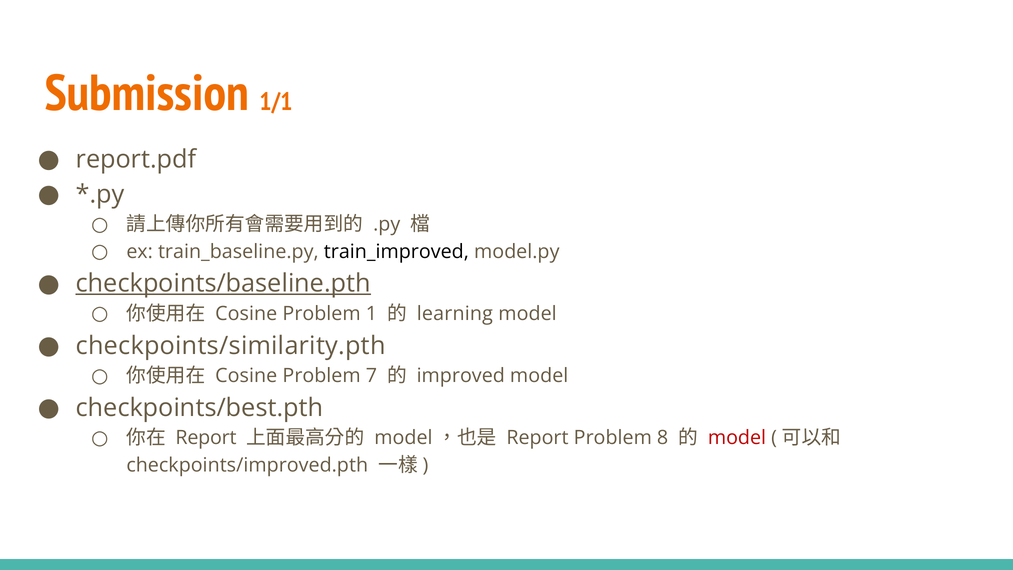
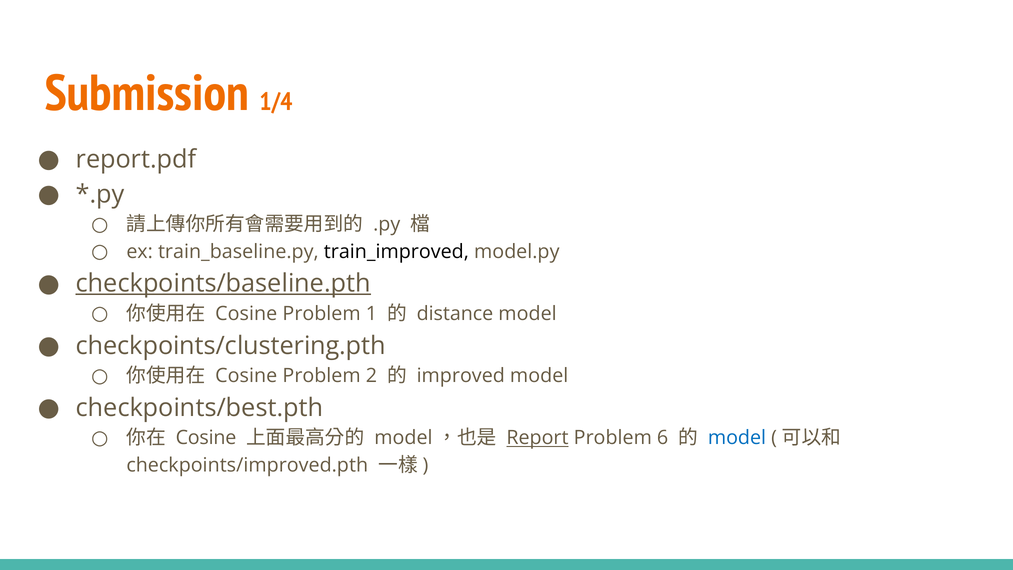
1/1: 1/1 -> 1/4 (276, 102)
learning: learning -> distance (455, 314)
checkpoints/similarity.pth: checkpoints/similarity.pth -> checkpoints/clustering.pth (231, 346)
7: 7 -> 2 (371, 376)
Report: Report -> Cosine (206, 438)
Report underline: none -> present (537, 438)
8: 8 -> 6 (663, 438)
model colour: red -> blue (737, 438)
